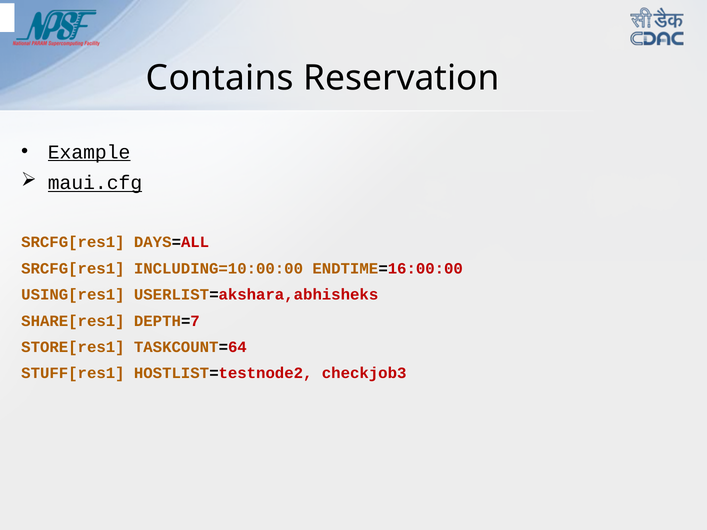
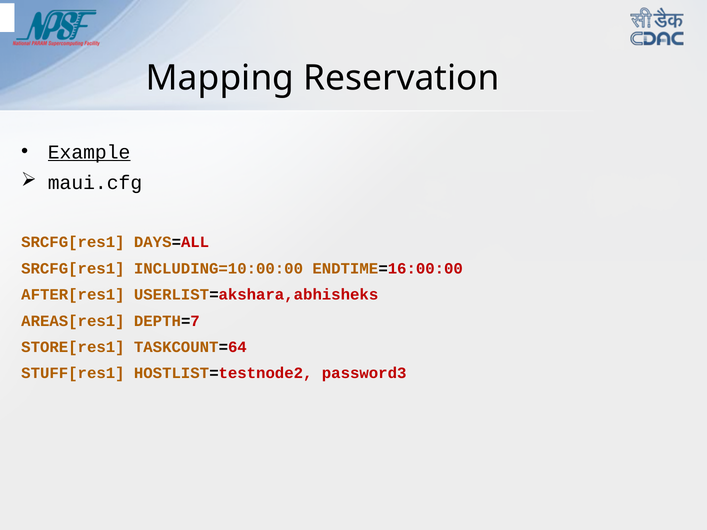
Contains: Contains -> Mapping (220, 78)
maui.cfg underline: present -> none (95, 183)
USING[res1: USING[res1 -> AFTER[res1 (73, 295)
SHARE[res1: SHARE[res1 -> AREAS[res1 (73, 321)
checkjob3: checkjob3 -> password3 (364, 373)
